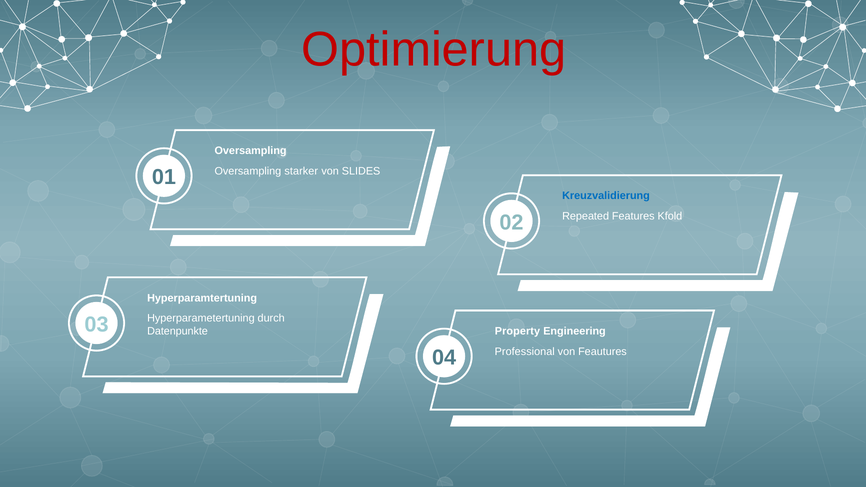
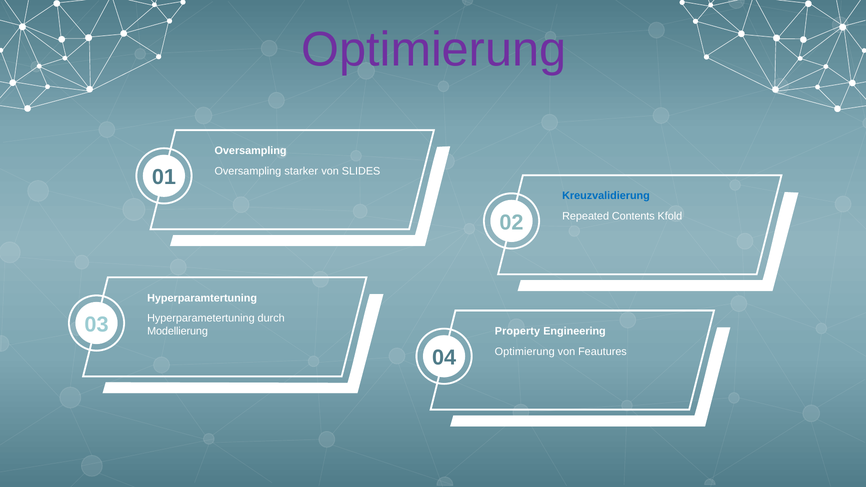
Optimierung colour: red -> purple (434, 50)
Features: Features -> Contents (633, 216)
Datenpunkte: Datenpunkte -> Modellierung (178, 331)
Professional: Professional -> Optimierung (525, 352)
